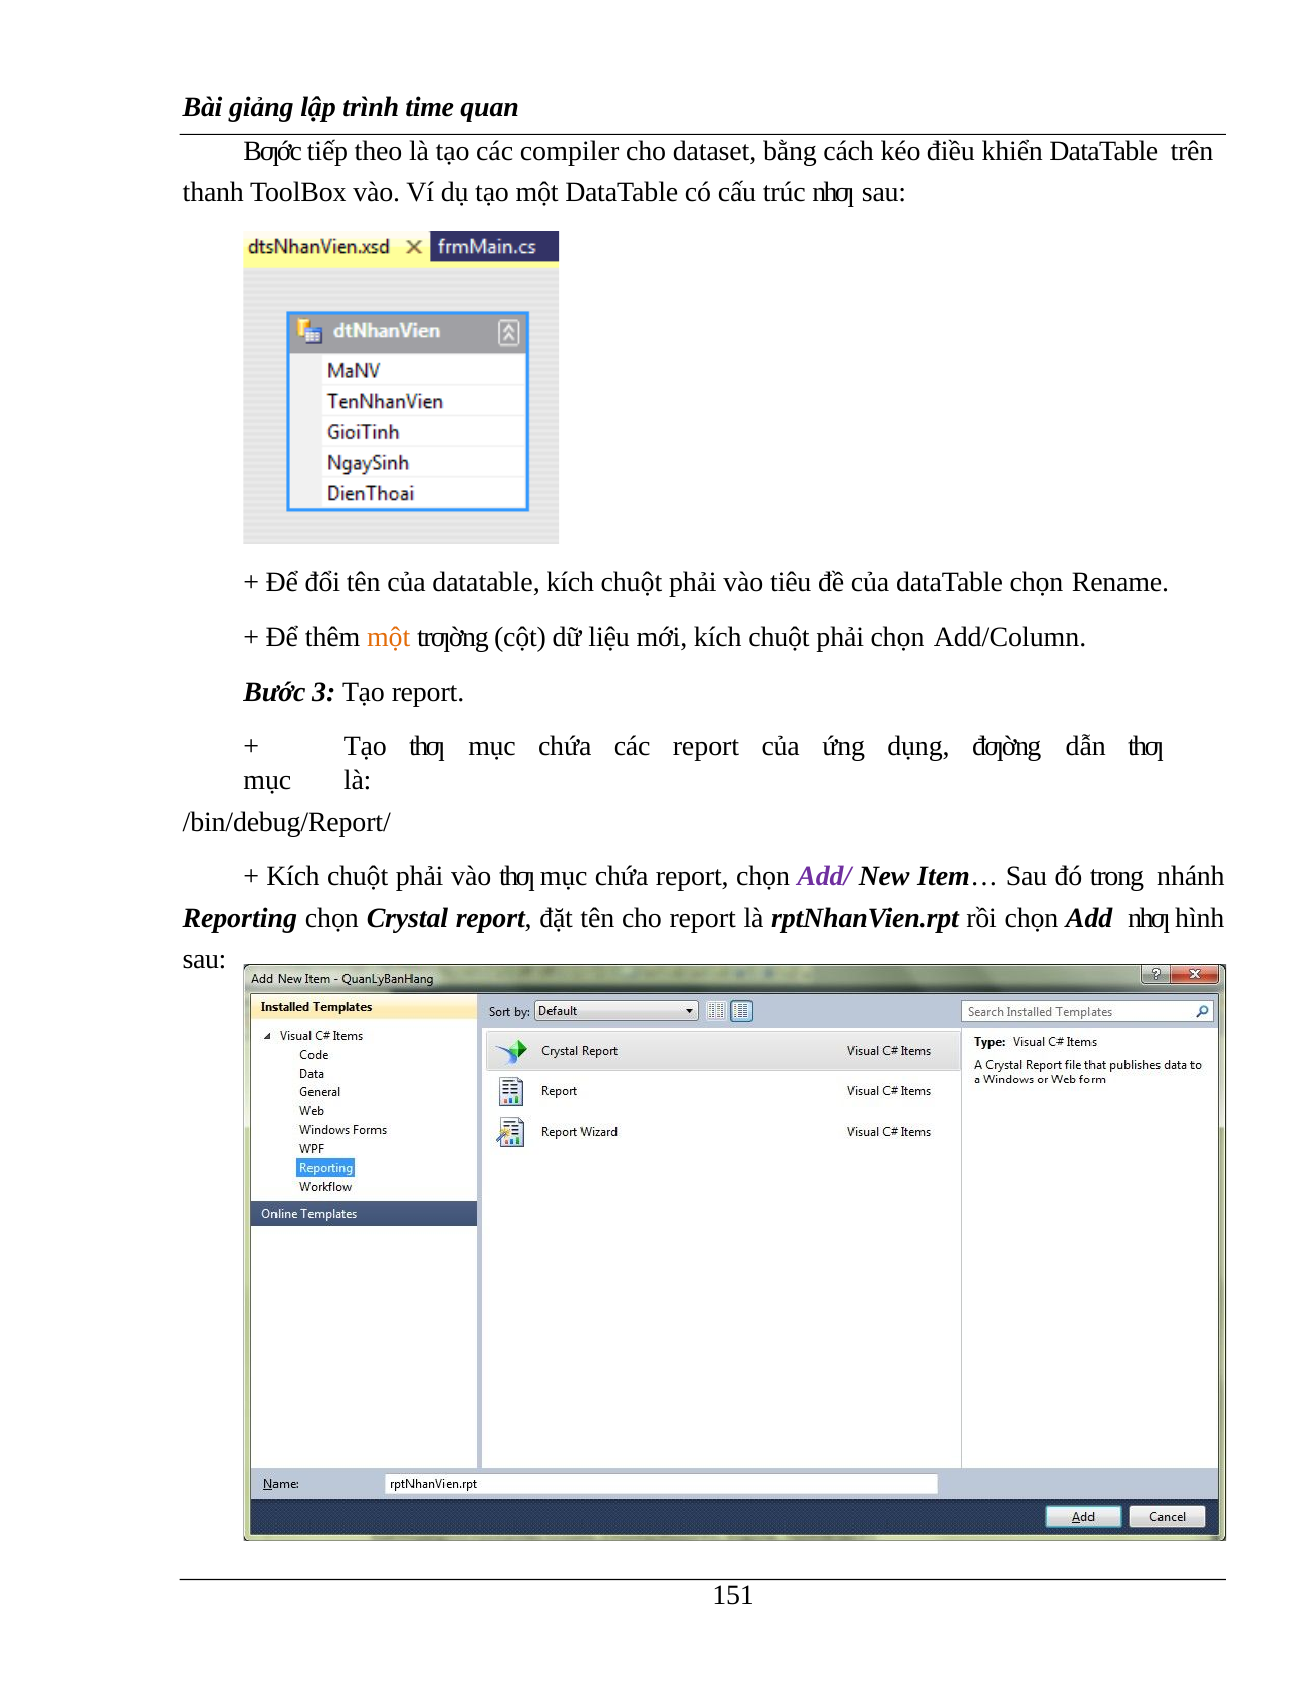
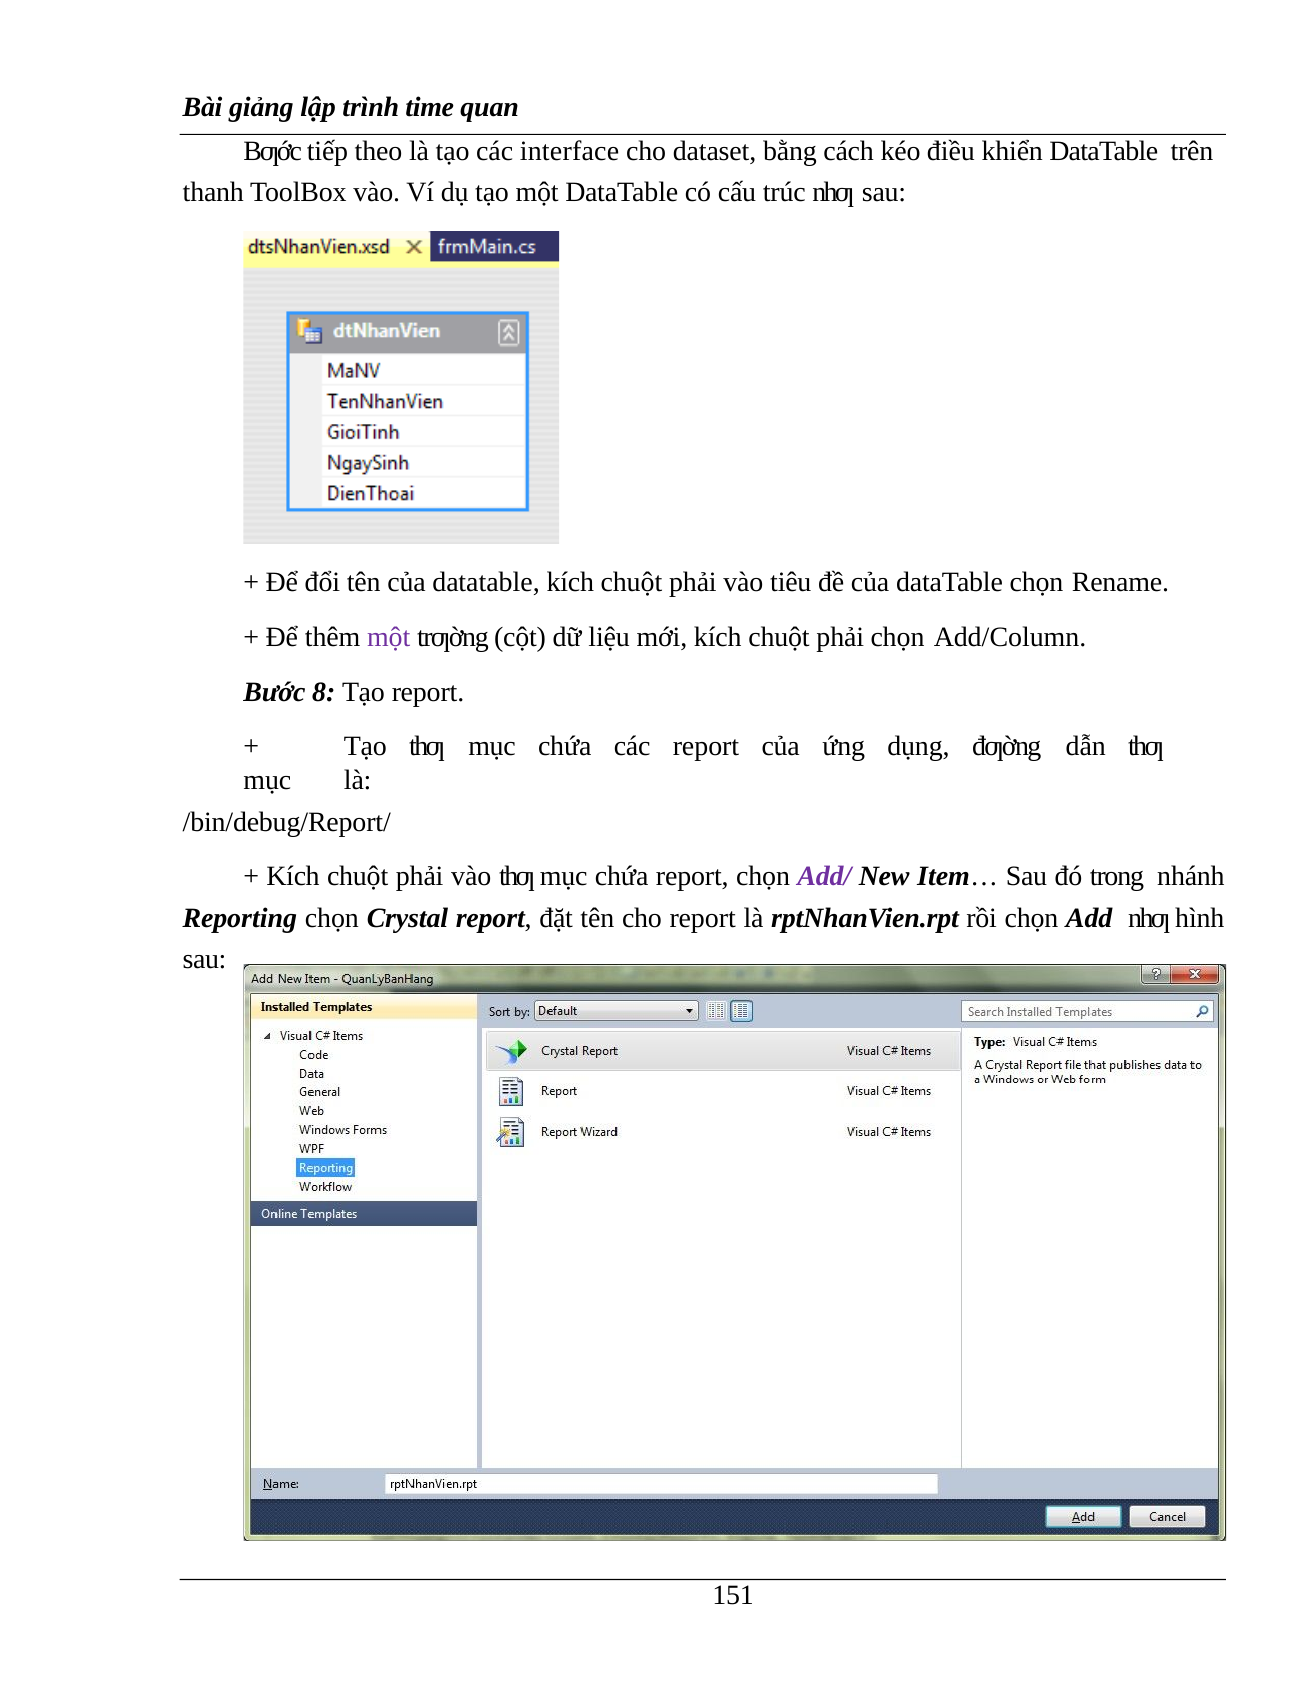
compiler: compiler -> interface (570, 151)
một colour: orange -> purple (389, 637)
3: 3 -> 8 (324, 692)
